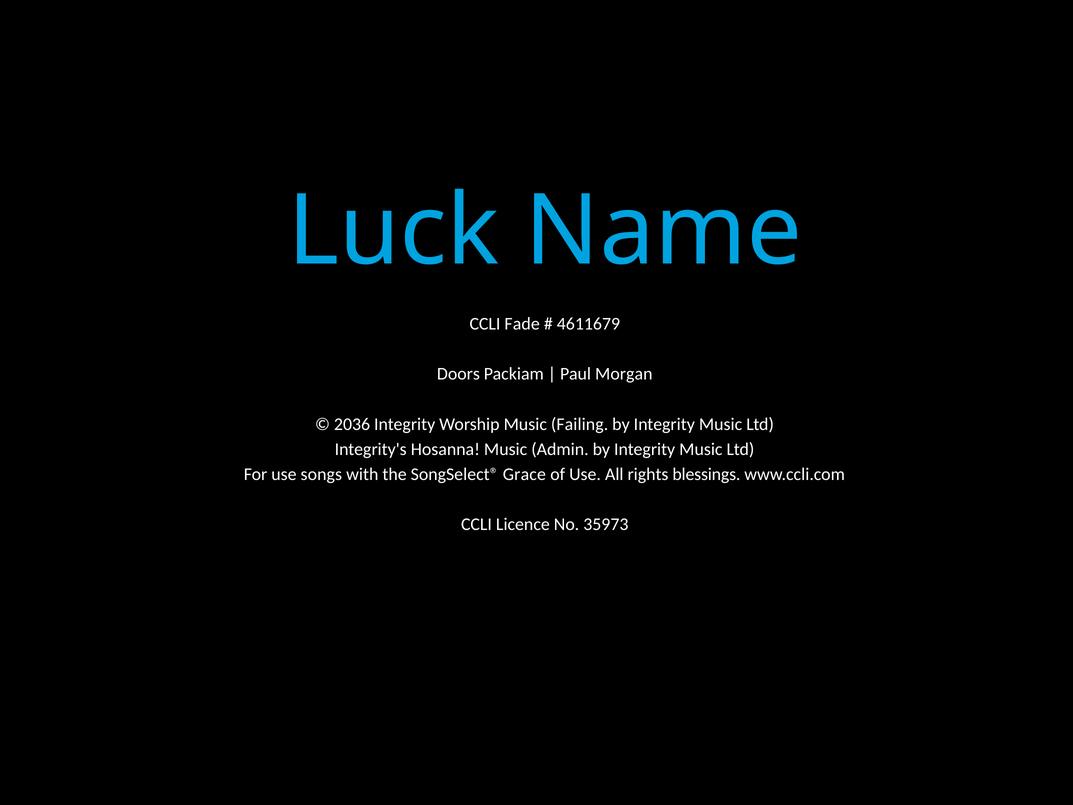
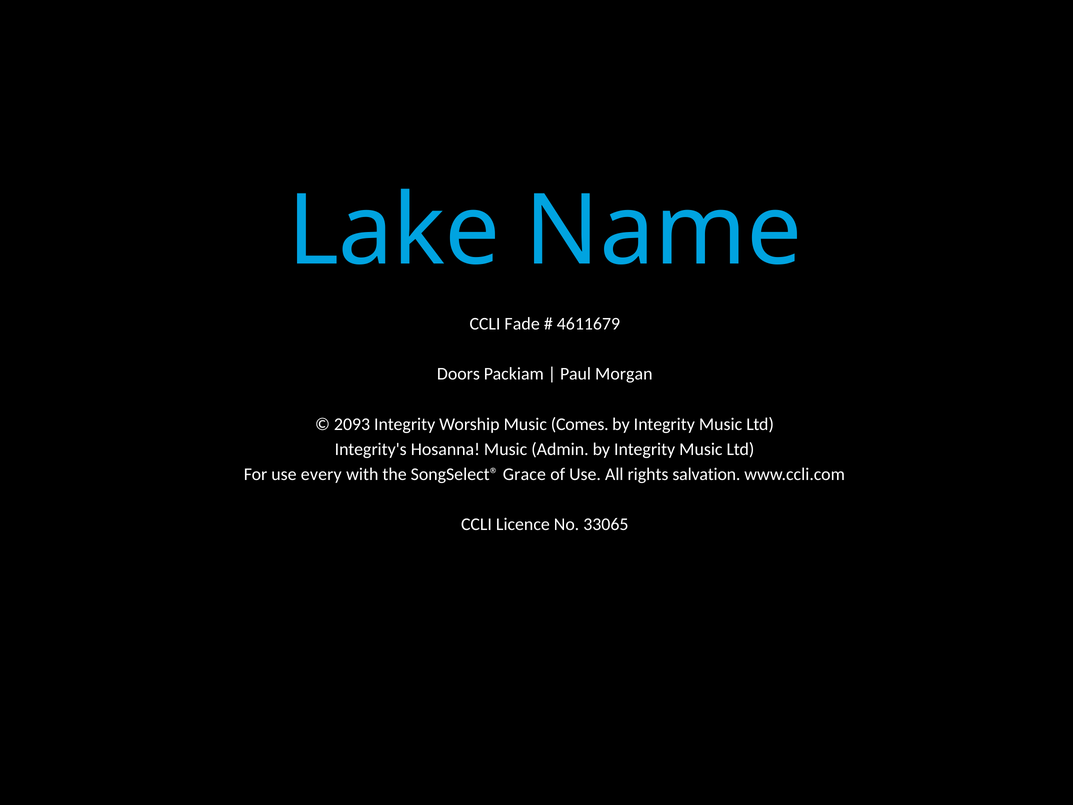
Luck: Luck -> Lake (394, 231)
2036: 2036 -> 2093 (352, 424)
Failing: Failing -> Comes (580, 424)
songs: songs -> every (321, 474)
blessings: blessings -> salvation (706, 474)
35973: 35973 -> 33065 (606, 524)
